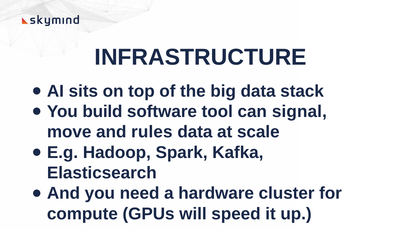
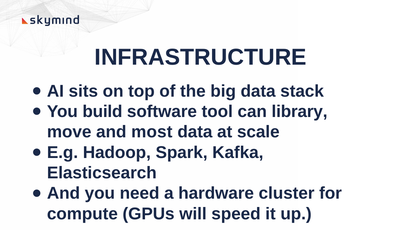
signal: signal -> library (300, 112)
rules: rules -> most (152, 132)
